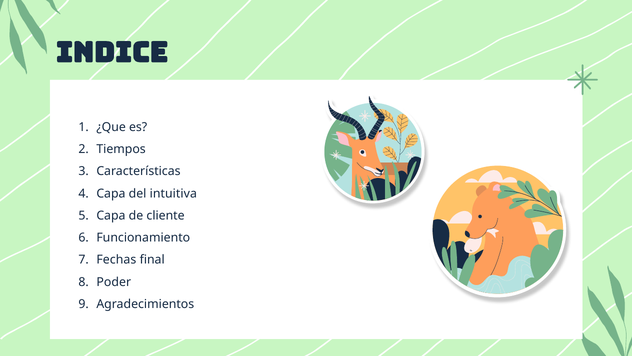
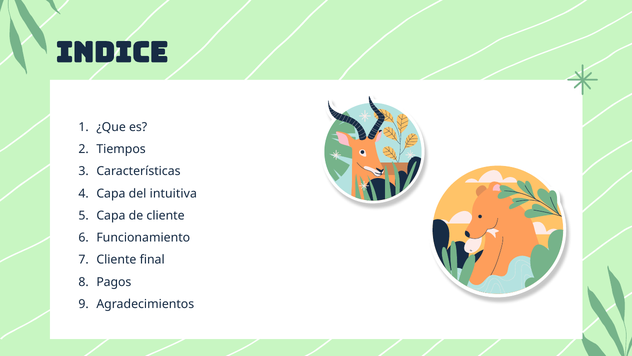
Fechas: Fechas -> Cliente (116, 260)
Poder: Poder -> Pagos (114, 282)
